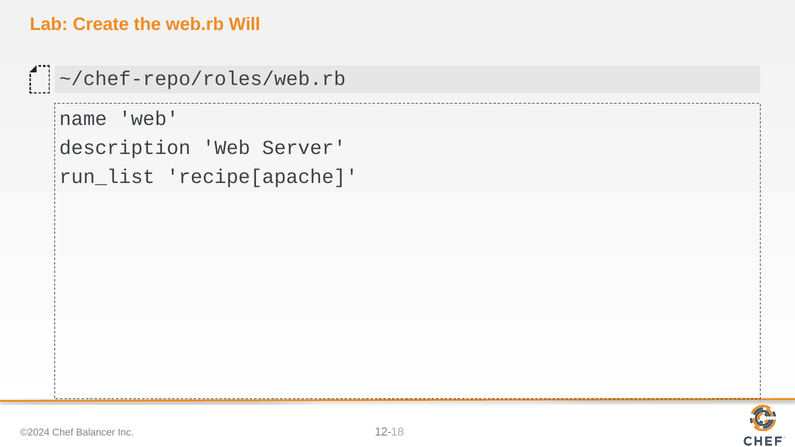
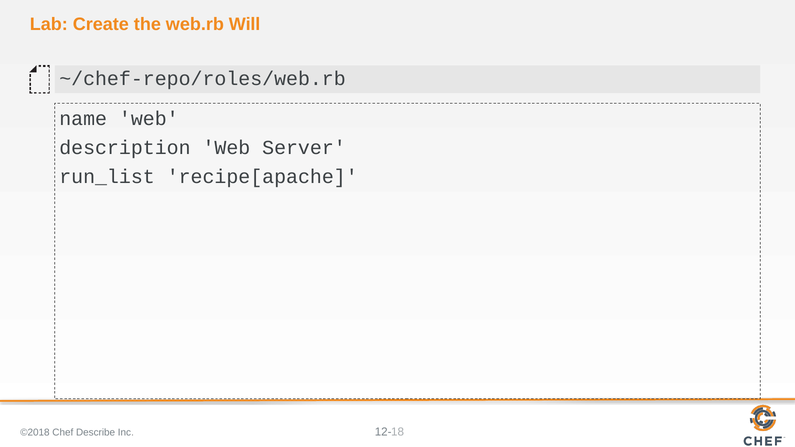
©2024: ©2024 -> ©2018 (35, 433)
Balancer: Balancer -> Describe (96, 433)
